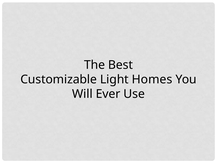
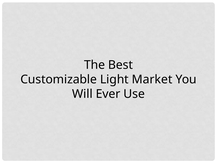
Homes: Homes -> Market (152, 79)
